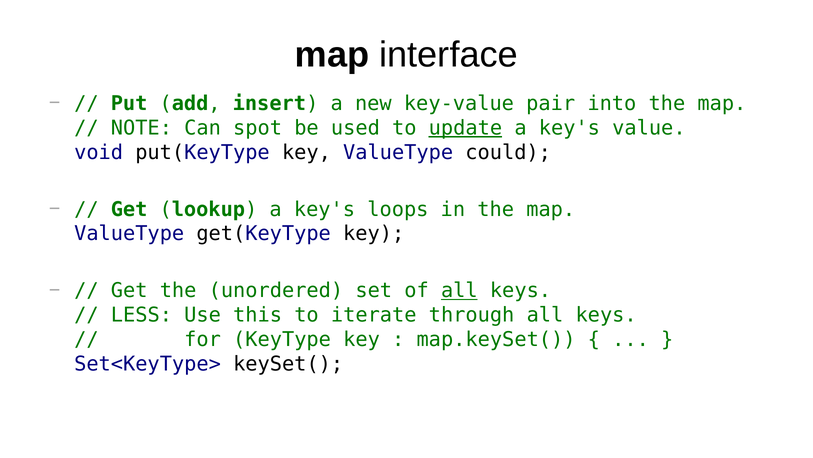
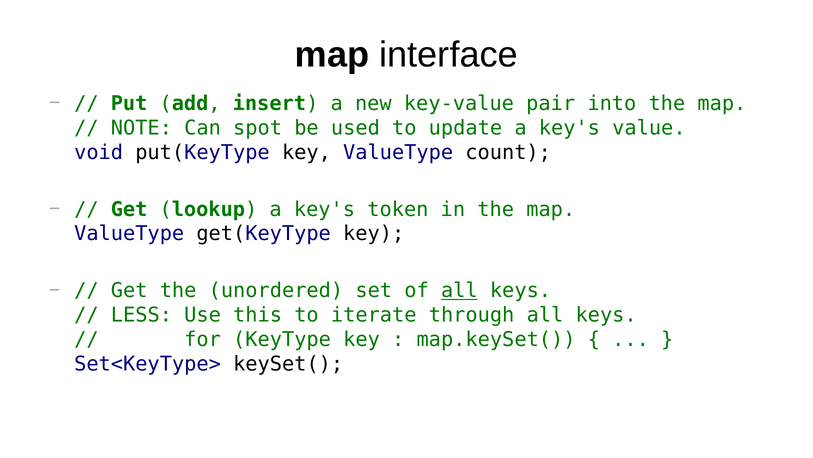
update underline: present -> none (465, 128)
could: could -> count (508, 152)
loops: loops -> token (398, 209)
